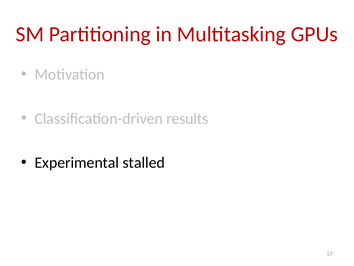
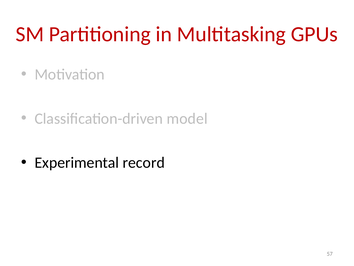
results: results -> model (187, 118)
stalled: stalled -> record (144, 162)
